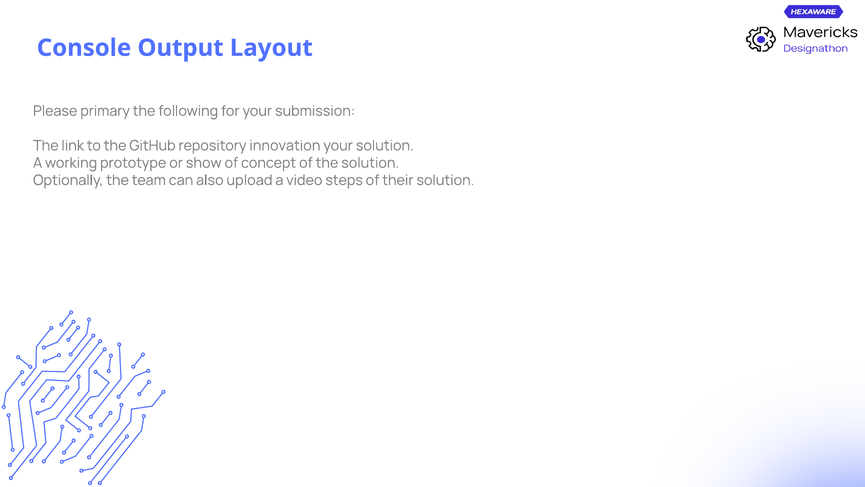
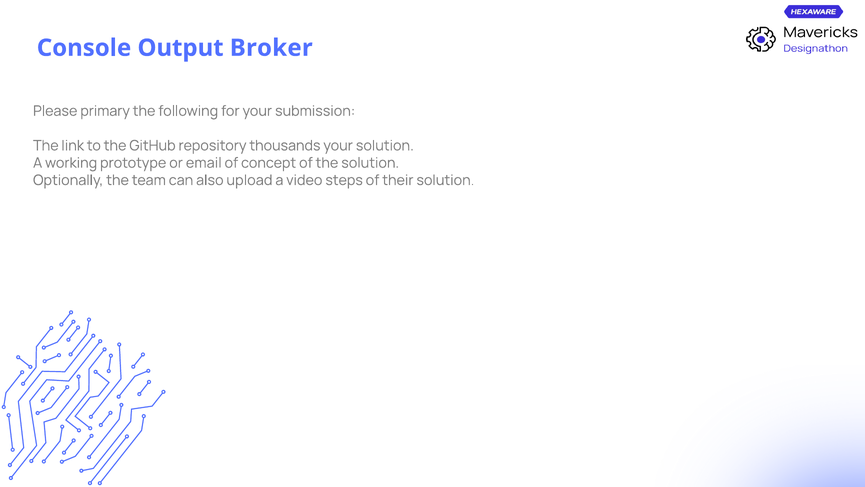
Layout: Layout -> Broker (271, 48)
innovation: innovation -> thousands (285, 145)
show: show -> email (204, 163)
